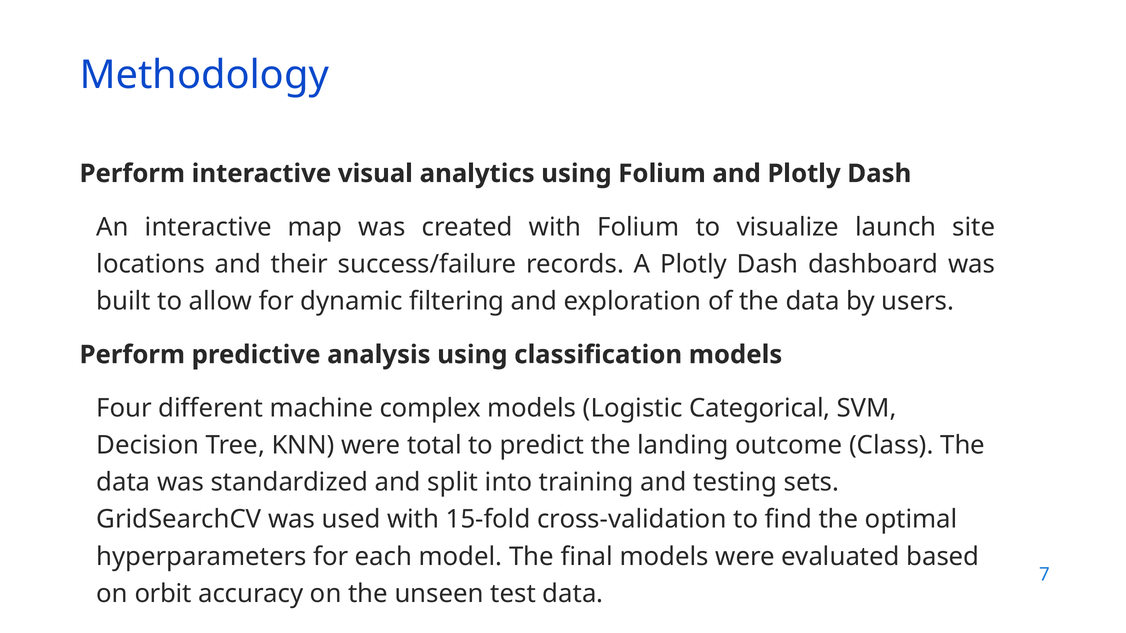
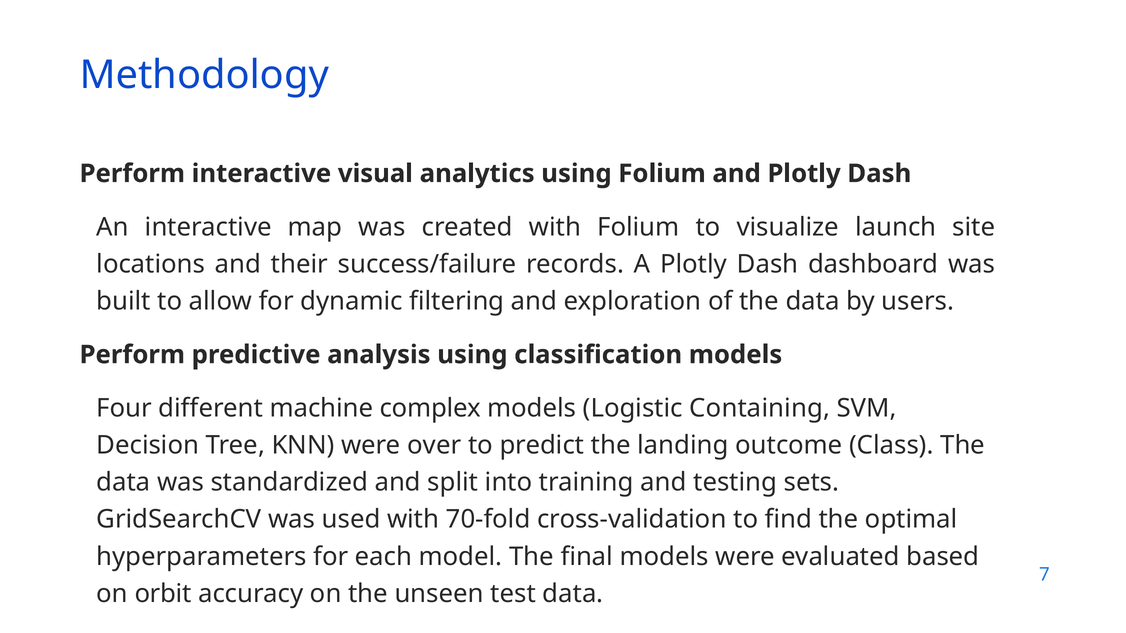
Categorical: Categorical -> Containing (760, 408)
total: total -> over (434, 446)
15-fold: 15-fold -> 70-fold (488, 520)
